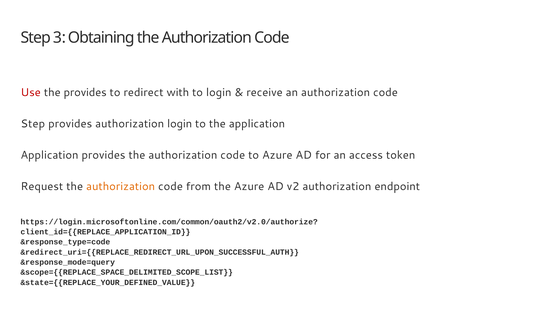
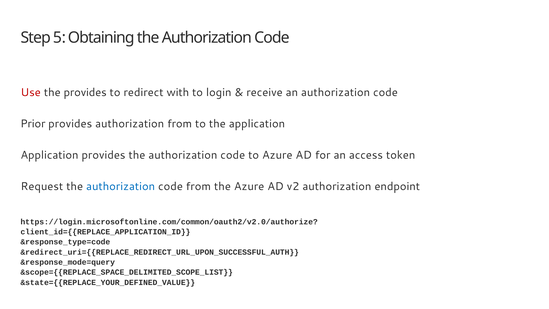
3: 3 -> 5 (59, 38)
Step: Step -> Prior (33, 124)
authorization login: login -> from (180, 124)
authorization colour: orange -> blue (121, 186)
